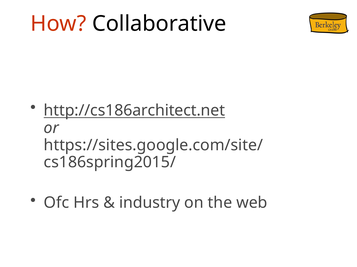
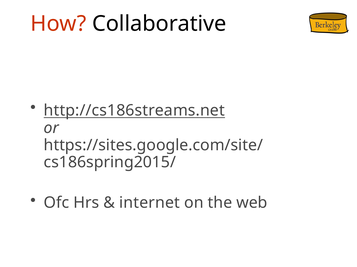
http://cs186architect.net: http://cs186architect.net -> http://cs186streams.net (134, 111)
industry: industry -> internet (150, 203)
